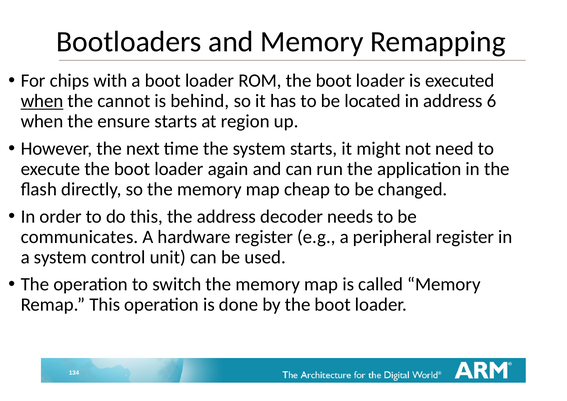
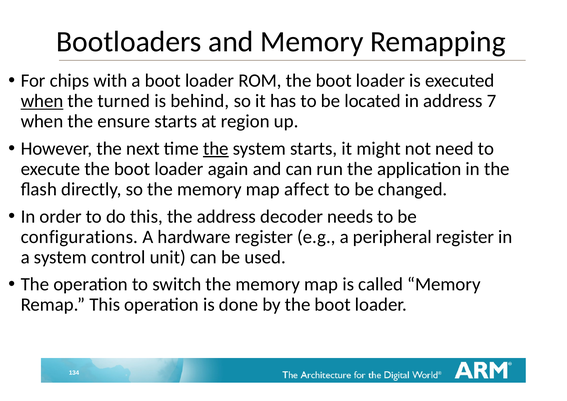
cannot: cannot -> turned (124, 101)
6: 6 -> 7 (491, 101)
the underline: none -> present (216, 148)
cheap: cheap -> affect (307, 189)
communicates: communicates -> configurations (79, 237)
